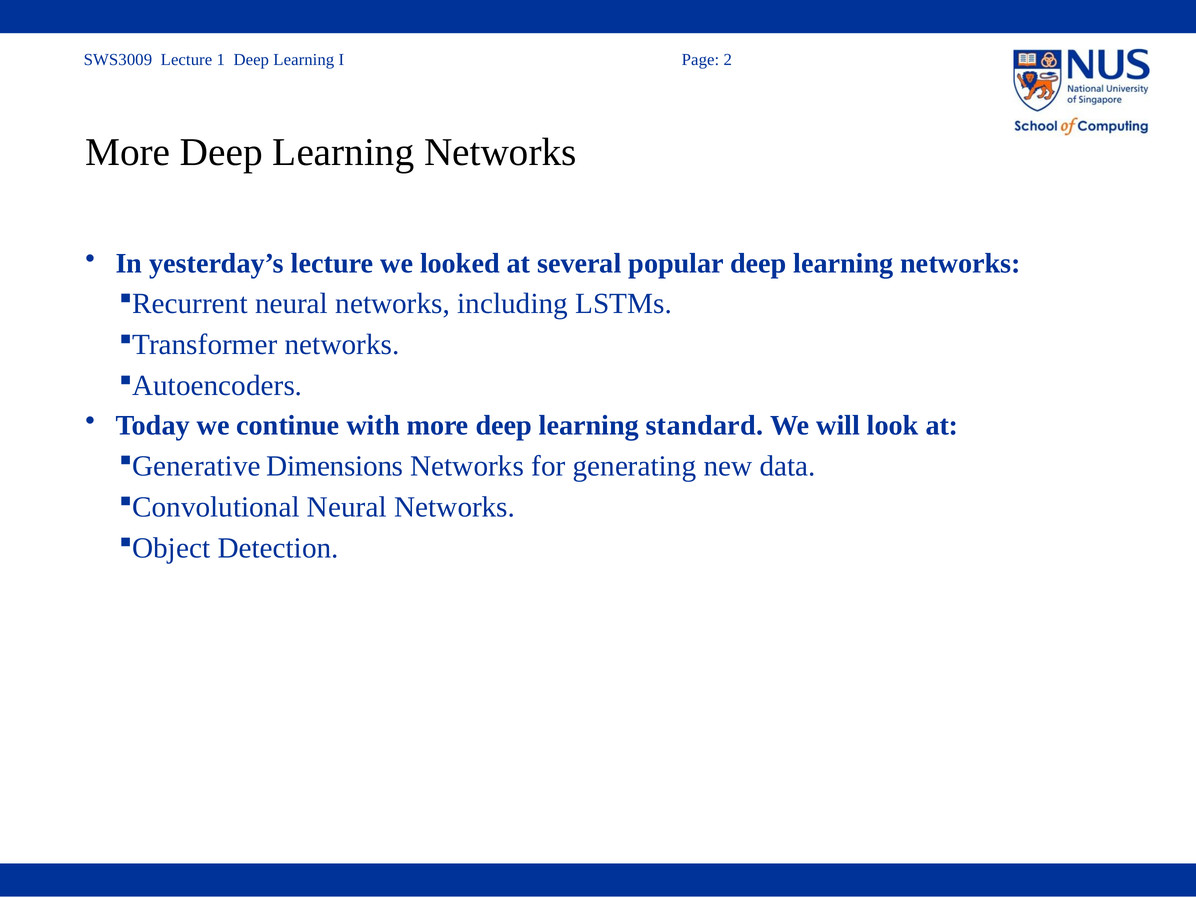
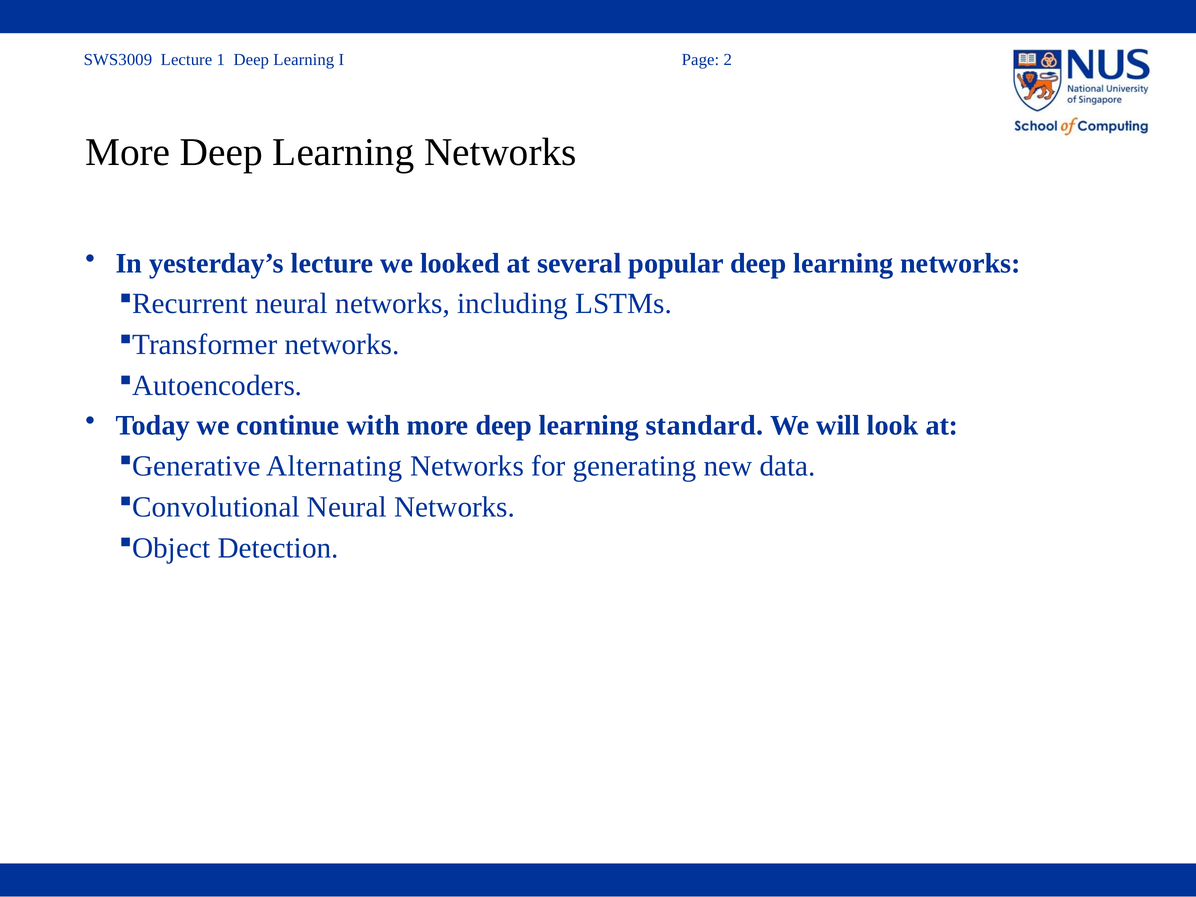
Dimensions: Dimensions -> Alternating (334, 466)
